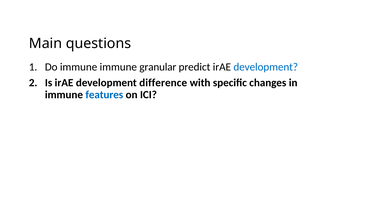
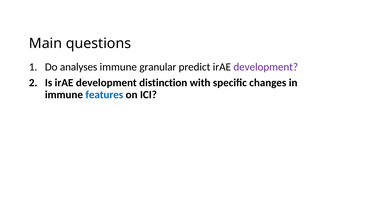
Do immune: immune -> analyses (79, 67)
development colour: blue -> purple (266, 67)
difference: difference -> distinction (163, 83)
